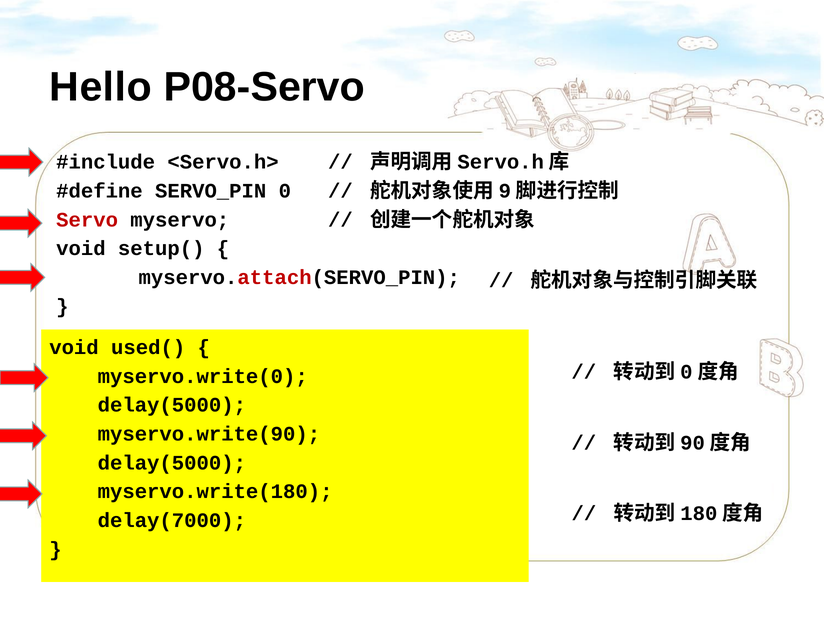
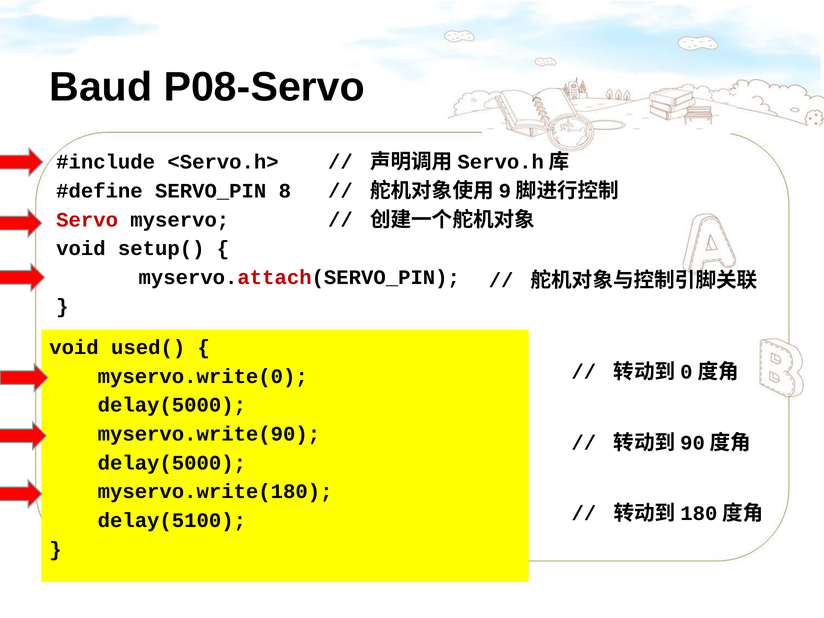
Hello: Hello -> Baud (101, 87)
0: 0 -> 8 (285, 191)
delay(7000: delay(7000 -> delay(5100 (172, 520)
